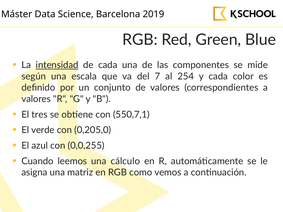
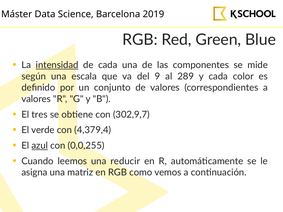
7: 7 -> 9 (157, 76)
254: 254 -> 289 (186, 76)
550,7,1: 550,7,1 -> 302,9,7 (131, 115)
0,205,0: 0,205,0 -> 4,379,4 (93, 130)
azul underline: none -> present (40, 146)
cálculo: cálculo -> reducir (125, 161)
